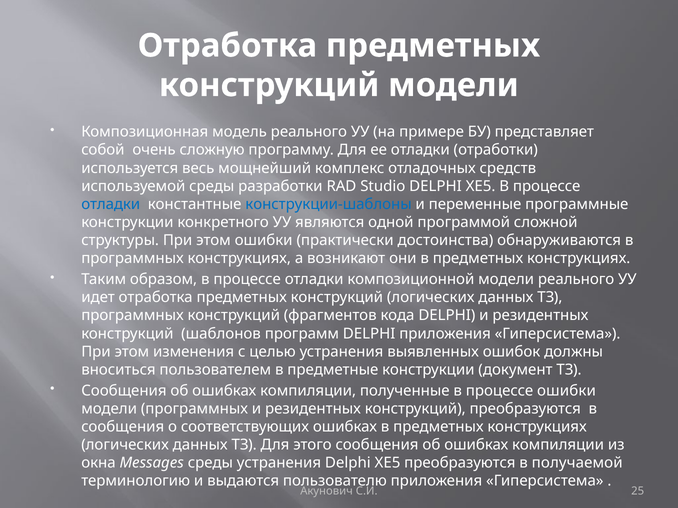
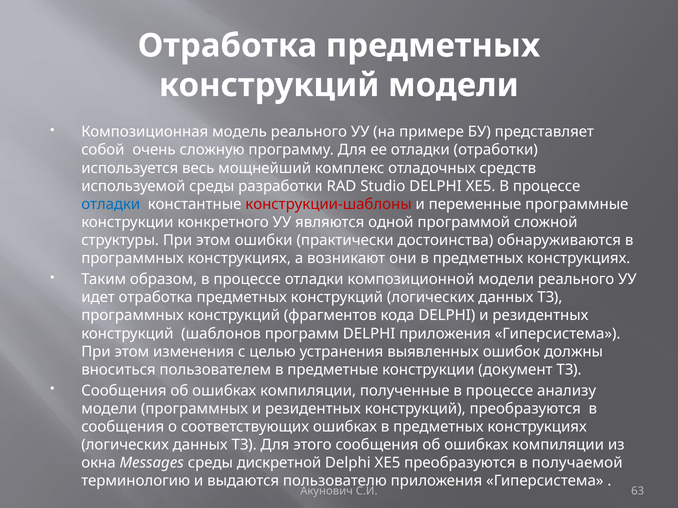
конструкции-шаблоны colour: blue -> red (329, 204)
процессе ошибки: ошибки -> анализу (567, 391)
среды устранения: устранения -> дискретной (279, 463)
25: 25 -> 63 (638, 492)
